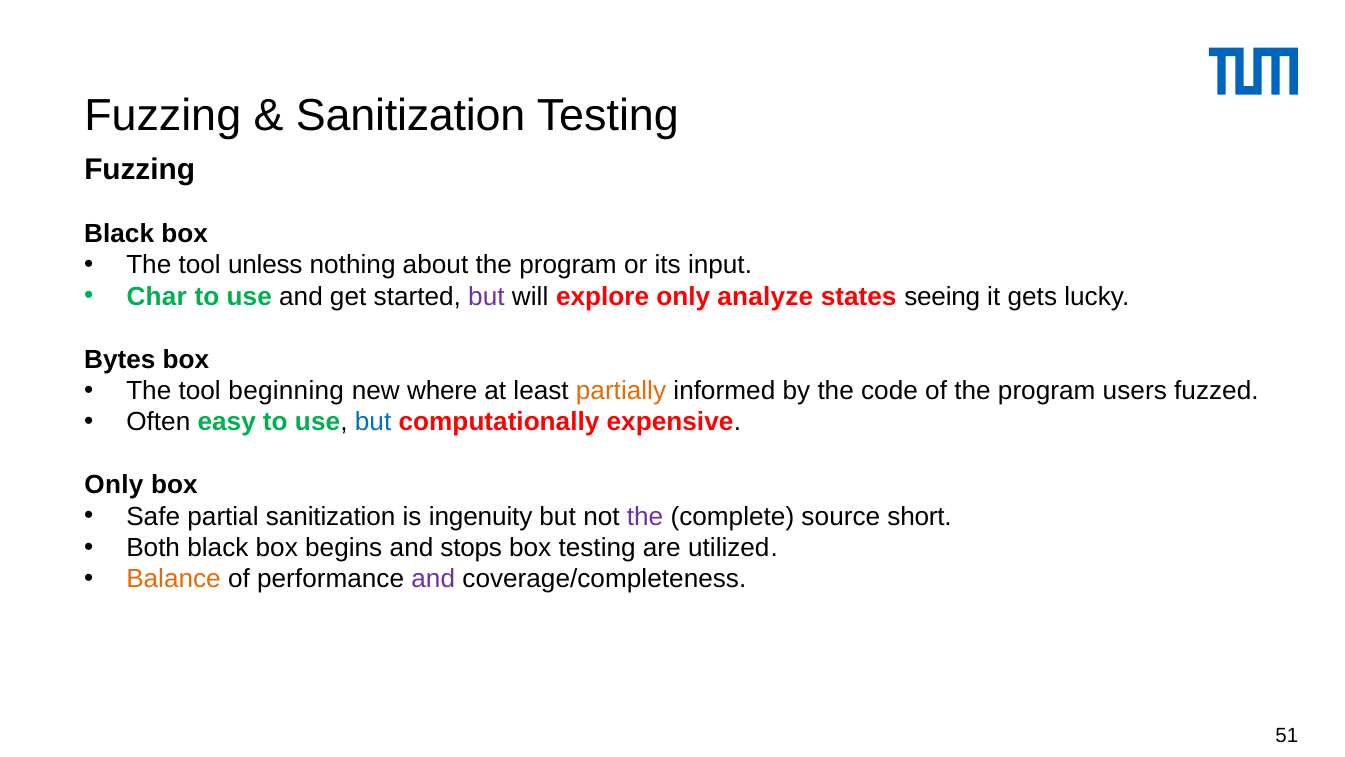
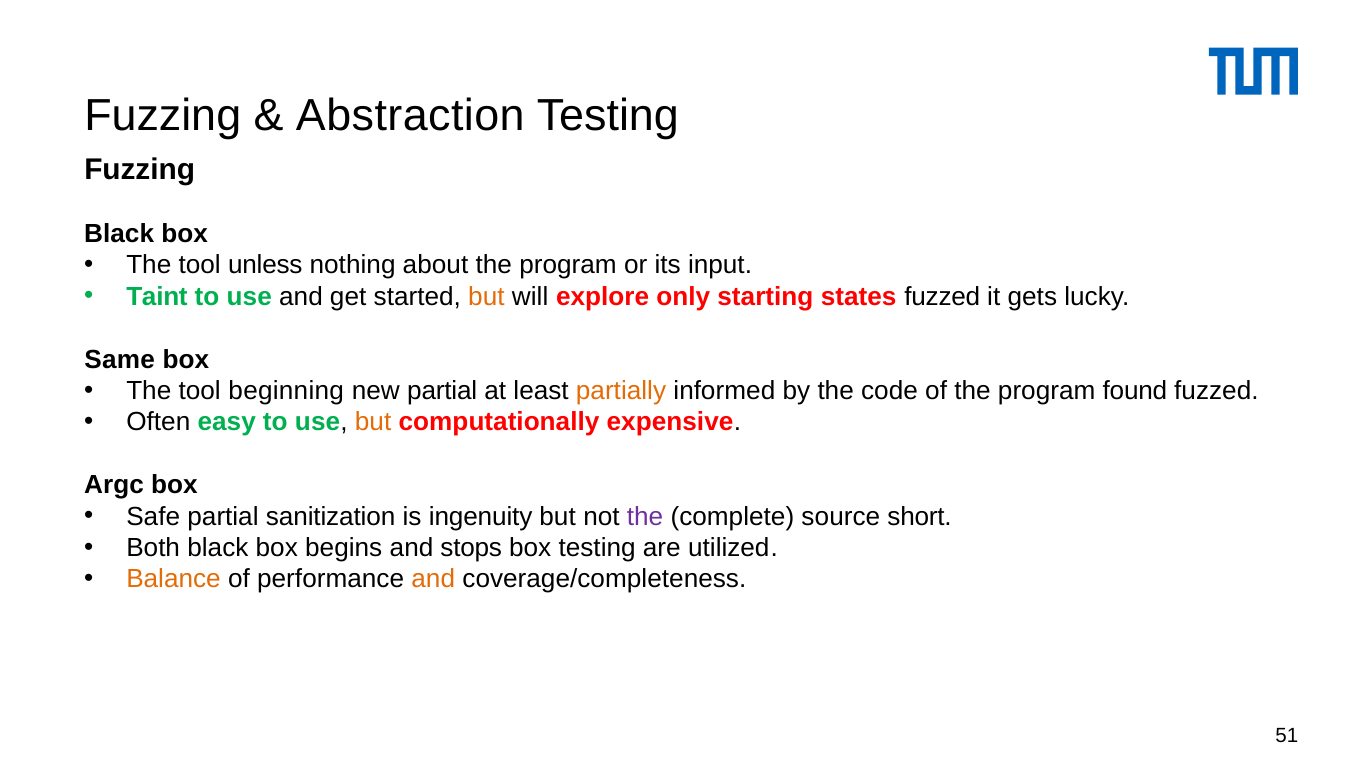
Sanitization: Sanitization -> Abstraction (410, 116)
Char: Char -> Taint (157, 296)
but colour: purple -> orange (486, 296)
analyze: analyze -> starting (765, 296)
states seeing: seeing -> fuzzed (942, 296)
Bytes: Bytes -> Same (120, 359)
new where: where -> partial (442, 391)
users: users -> found (1135, 391)
but colour: blue -> orange (373, 422)
Only: Only -> Argc (114, 485)
and colour: purple -> orange (433, 579)
